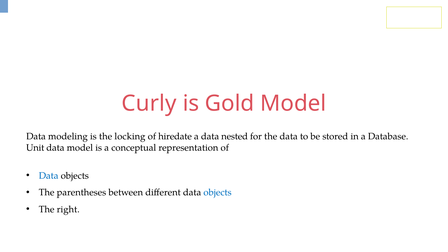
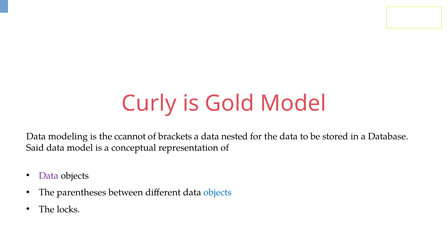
locking: locking -> ccannot (130, 137)
hiredate: hiredate -> brackets (175, 137)
Unit: Unit -> Said (35, 148)
Data colour: blue -> purple (49, 176)
right: right -> locks (68, 209)
